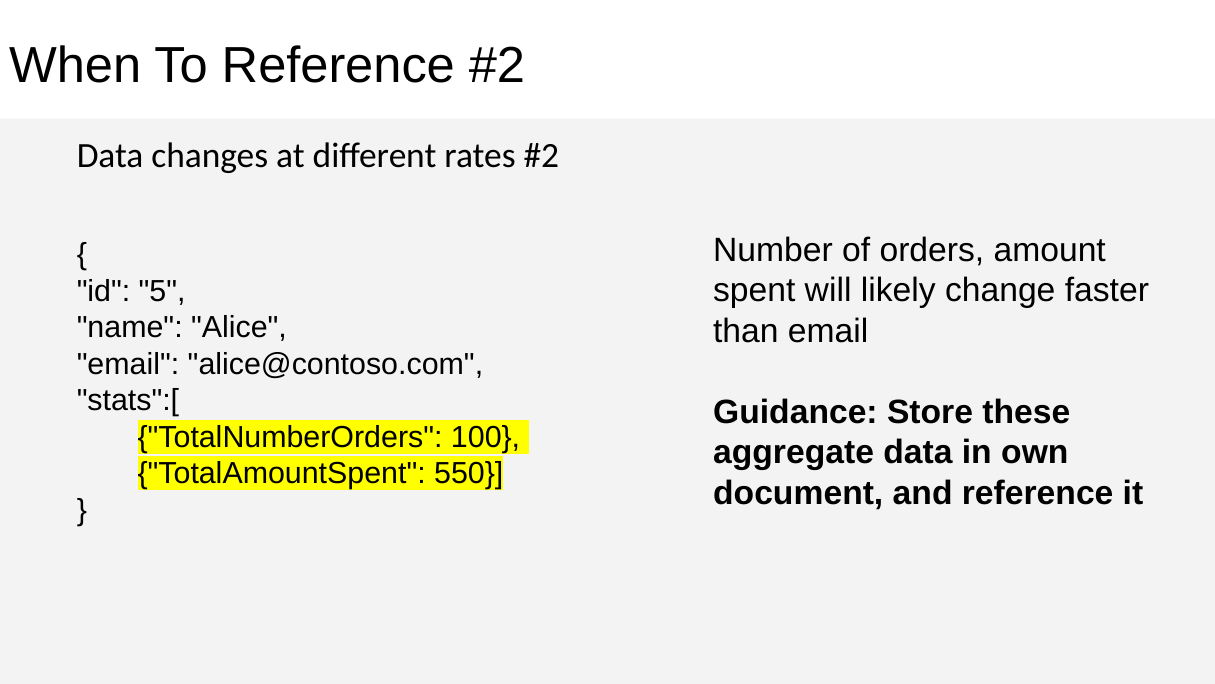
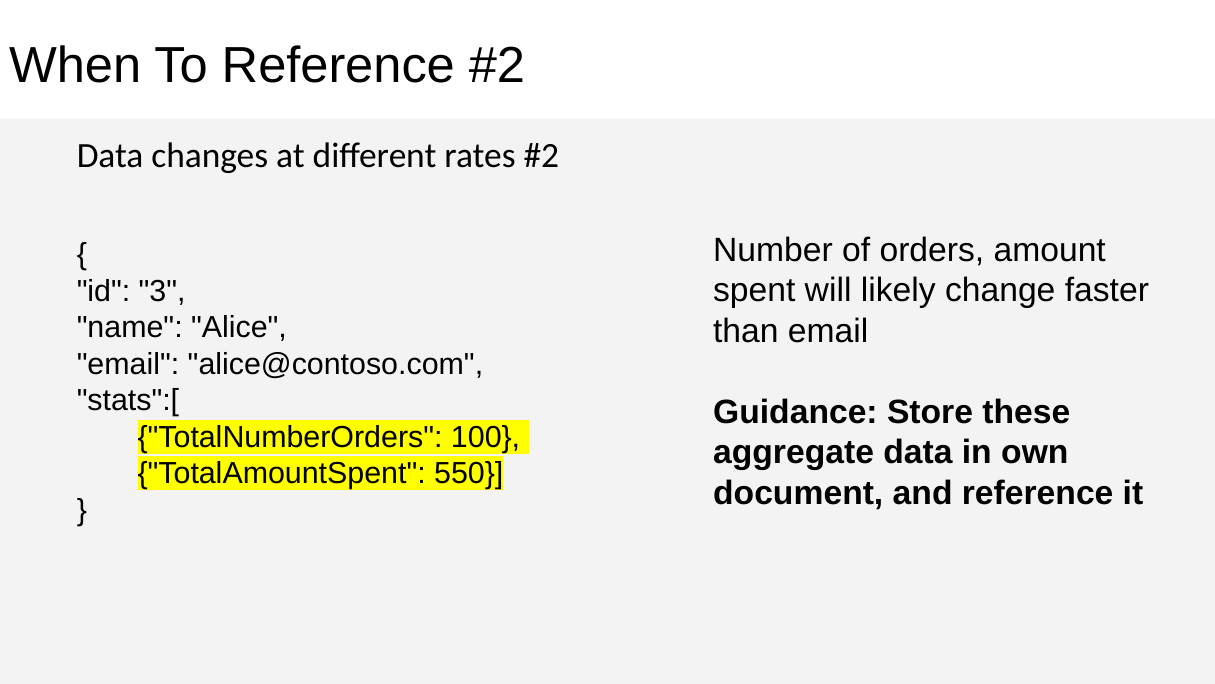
5: 5 -> 3 (162, 291)
